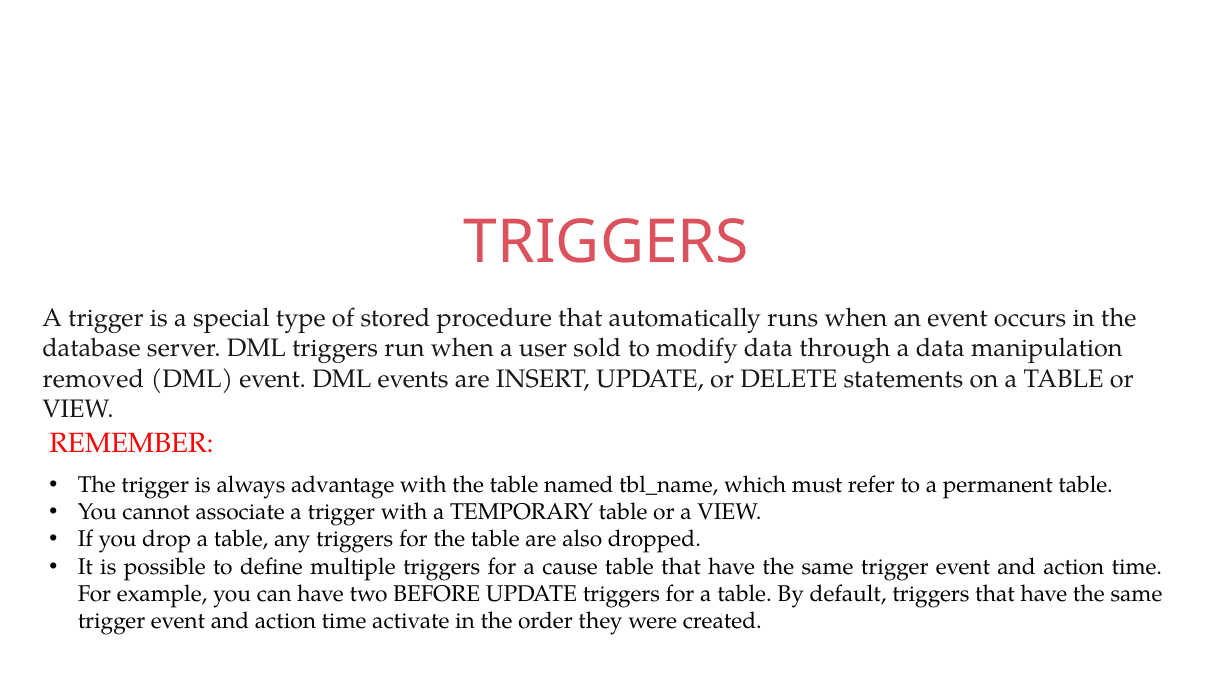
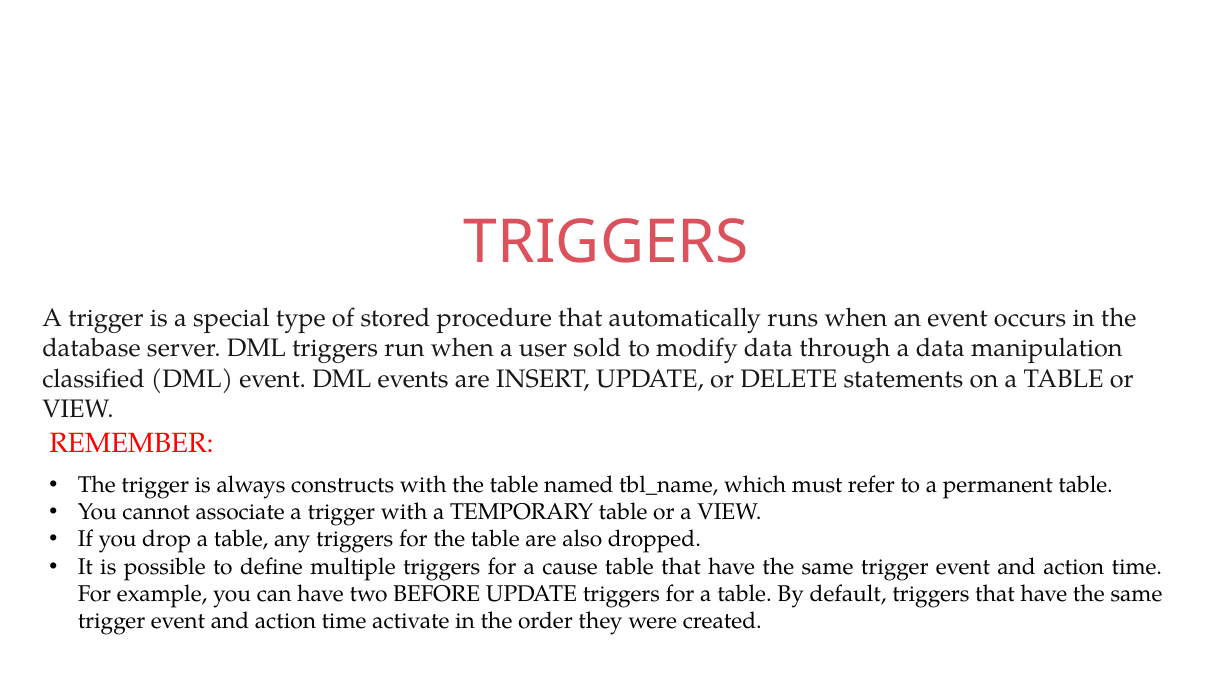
removed: removed -> classified (94, 379)
advantage: advantage -> constructs (343, 485)
